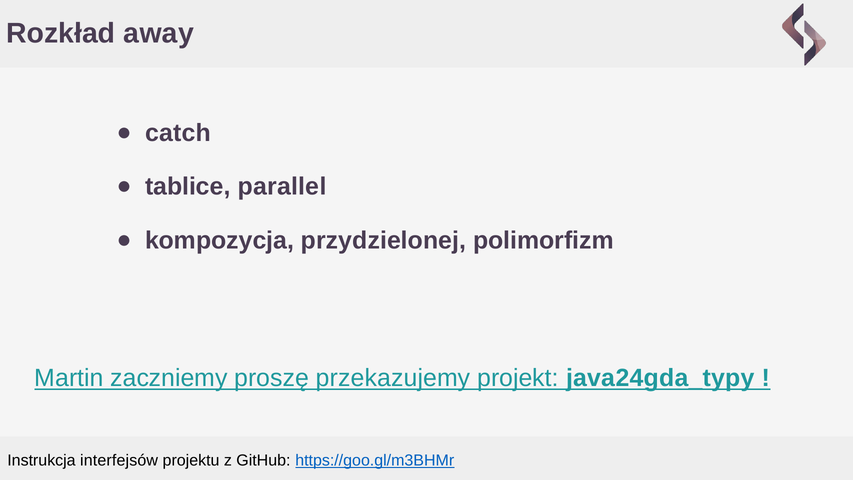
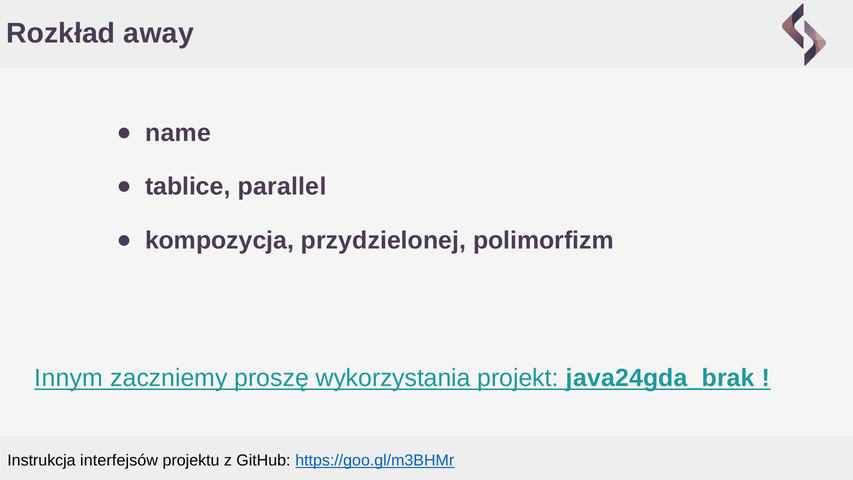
catch: catch -> name (178, 133)
Martin: Martin -> Innym (69, 378)
przekazujemy: przekazujemy -> wykorzystania (393, 378)
java24gda_typy: java24gda_typy -> java24gda_brak (660, 378)
